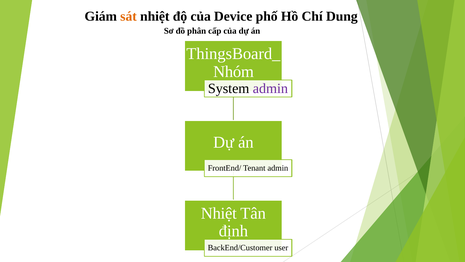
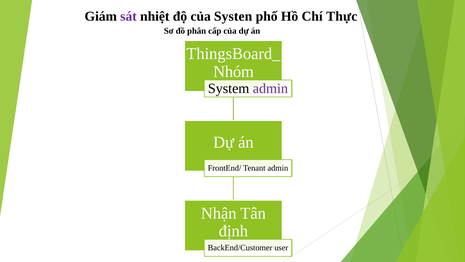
sát colour: orange -> purple (129, 16)
Device: Device -> Systen (233, 16)
Dung: Dung -> Thực (342, 16)
Nhiệt: Nhiệt -> Nhận (219, 213)
